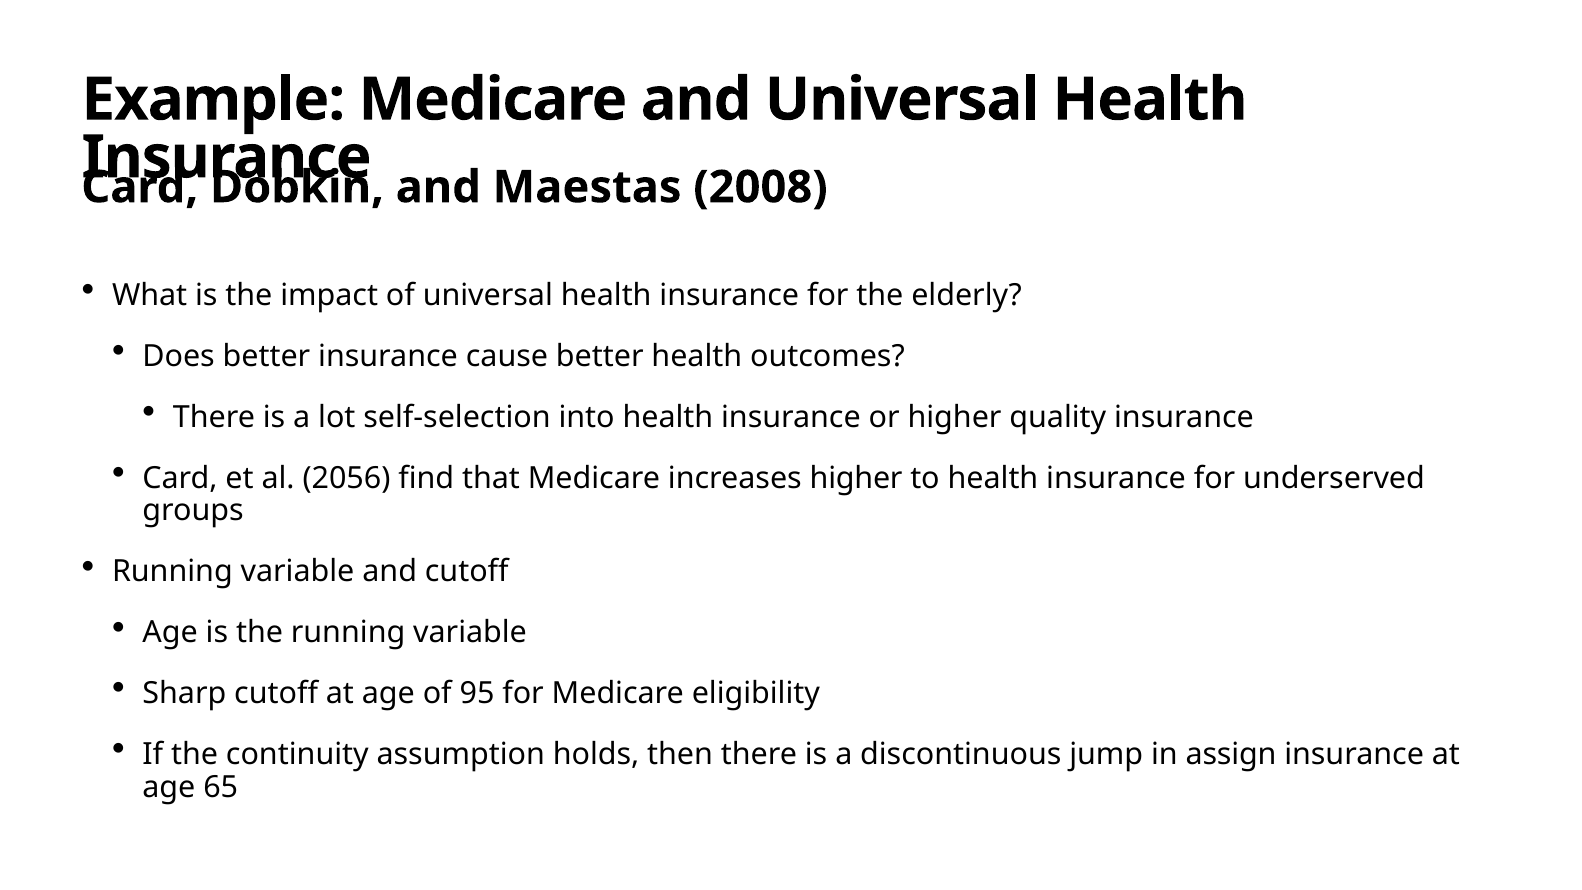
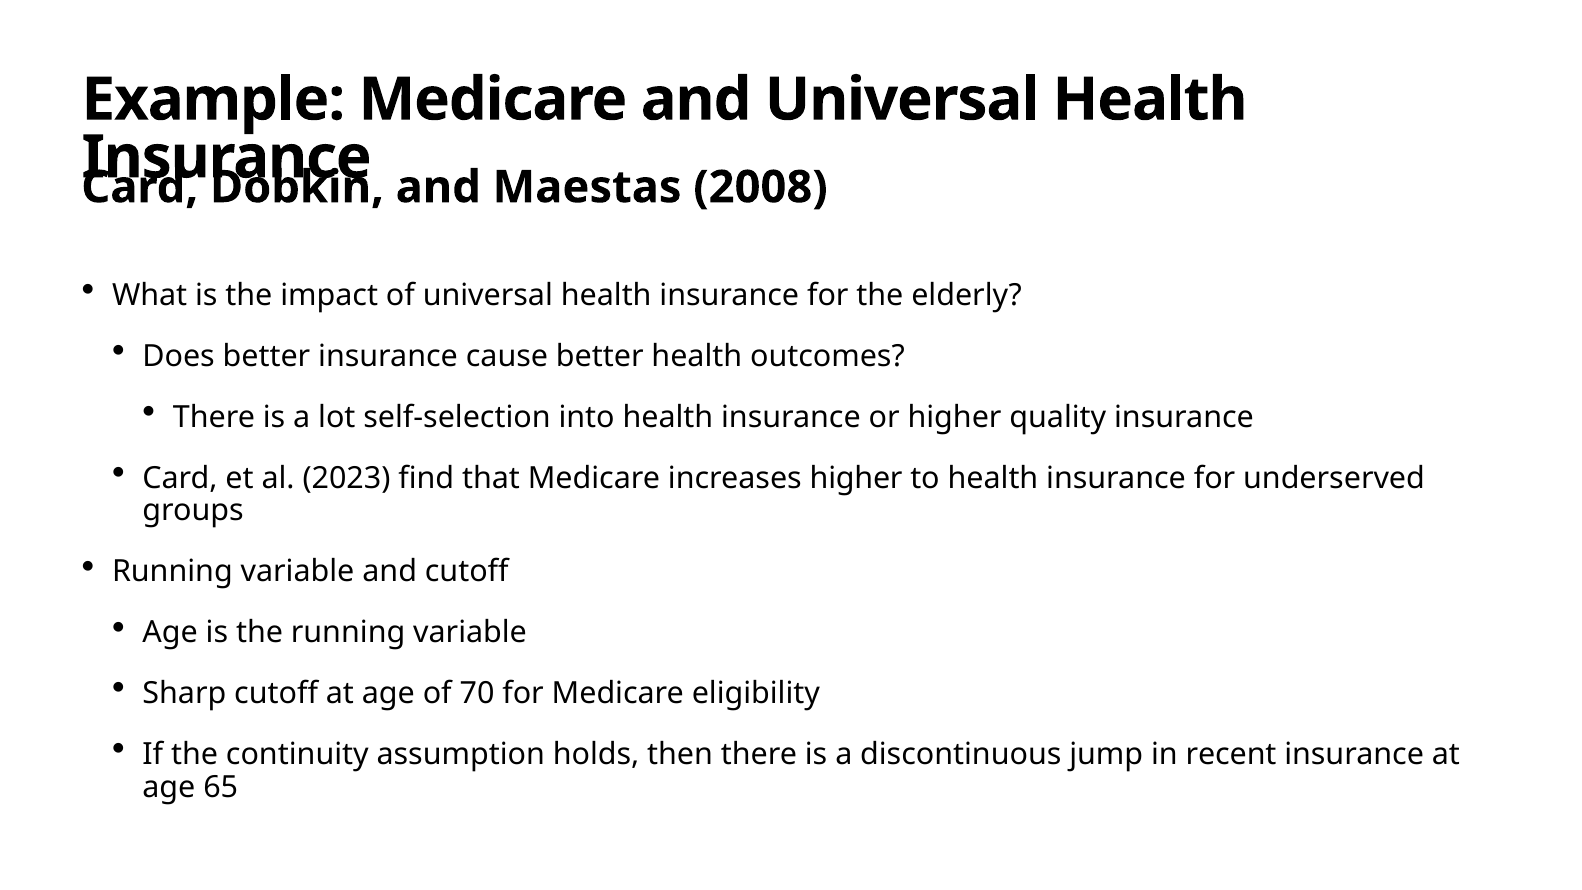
2056: 2056 -> 2023 (346, 478)
95: 95 -> 70 (477, 694)
assign: assign -> recent (1231, 754)
